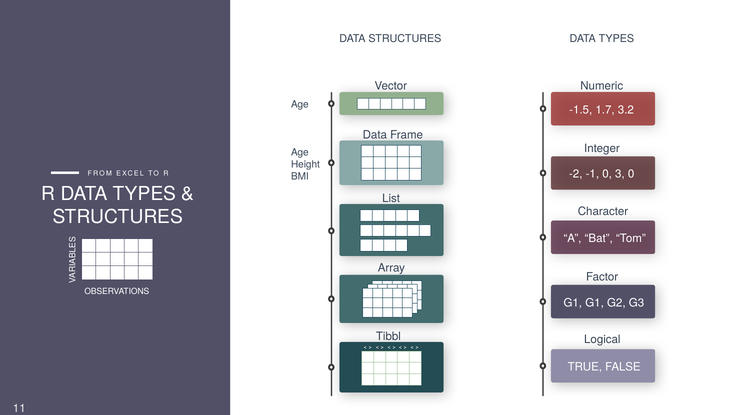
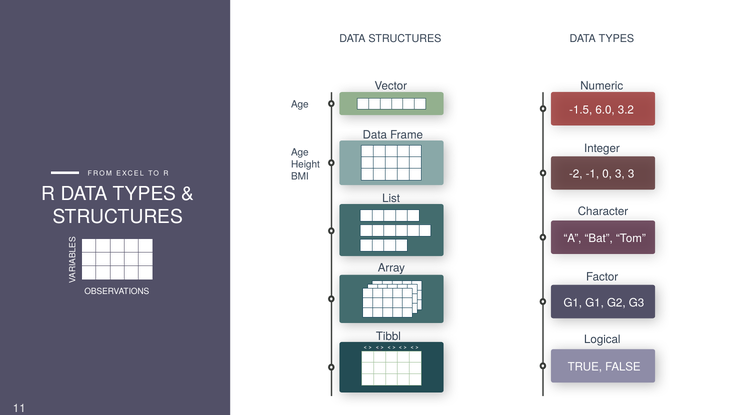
1.7: 1.7 -> 6.0 (605, 110)
3 0: 0 -> 3 (631, 174)
